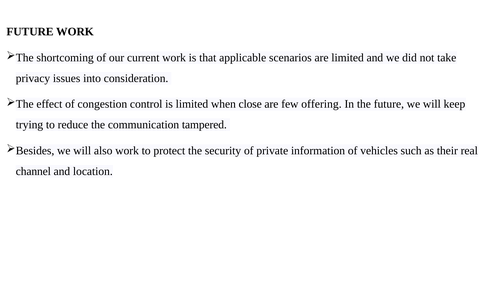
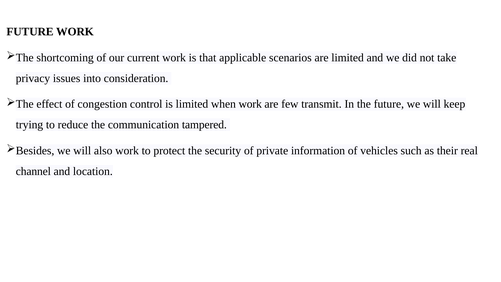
when close: close -> work (250, 104)
offering: offering -> transmit (321, 104)
